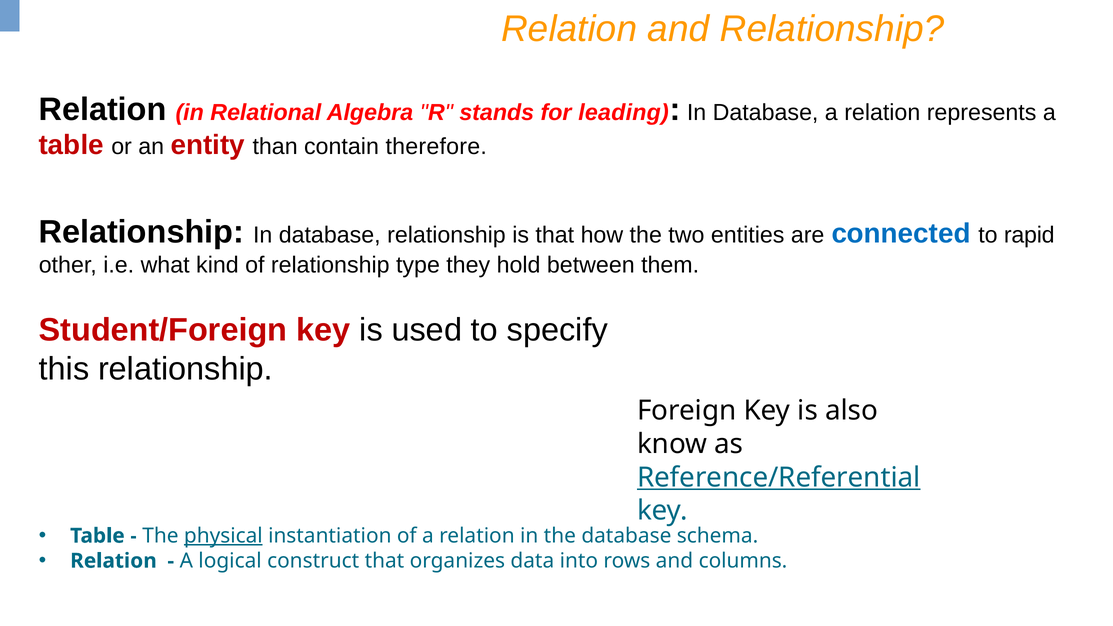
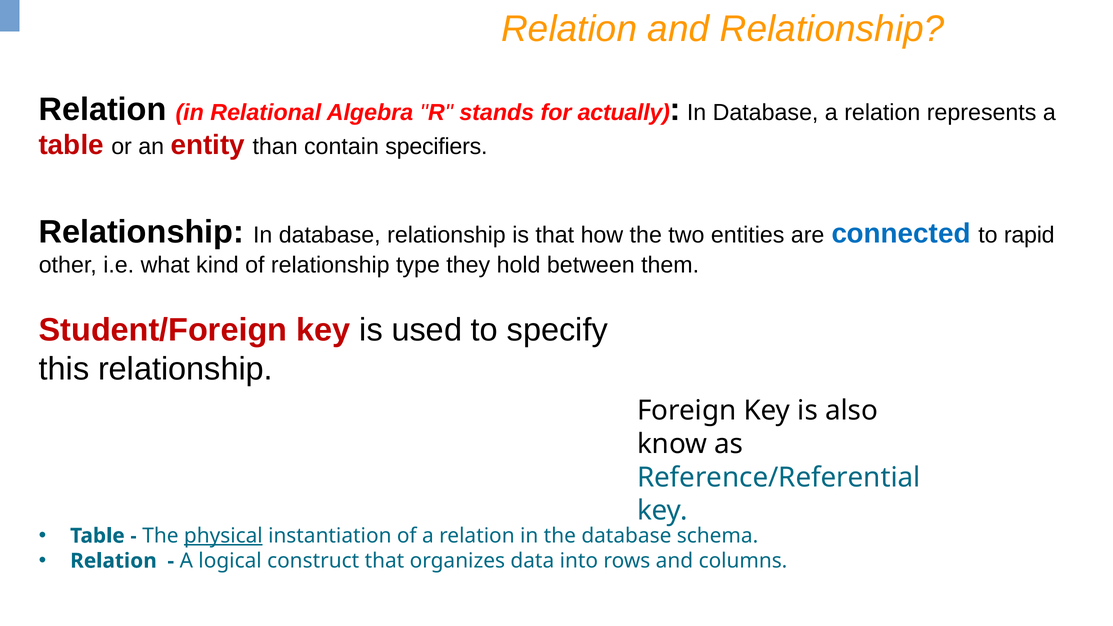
leading: leading -> actually (624, 112)
therefore: therefore -> specifiers (436, 147)
Reference/Referential underline: present -> none (779, 477)
